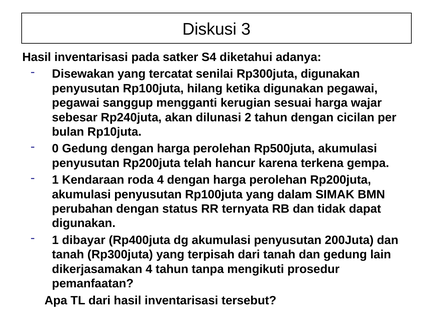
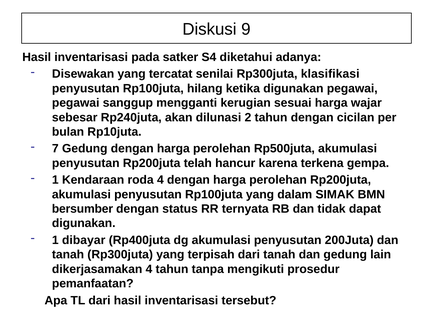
3: 3 -> 9 (246, 29)
Rp300juta digunakan: digunakan -> klasifikasi (330, 74)
0: 0 -> 7 (55, 149)
perubahan: perubahan -> bersumber (82, 209)
